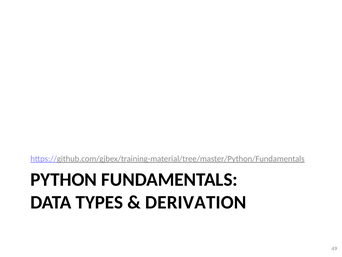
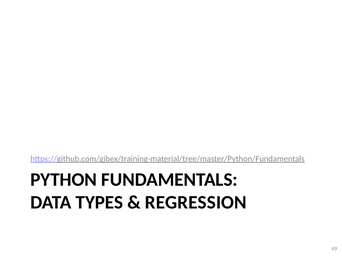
DERIVATION: DERIVATION -> REGRESSION (196, 202)
